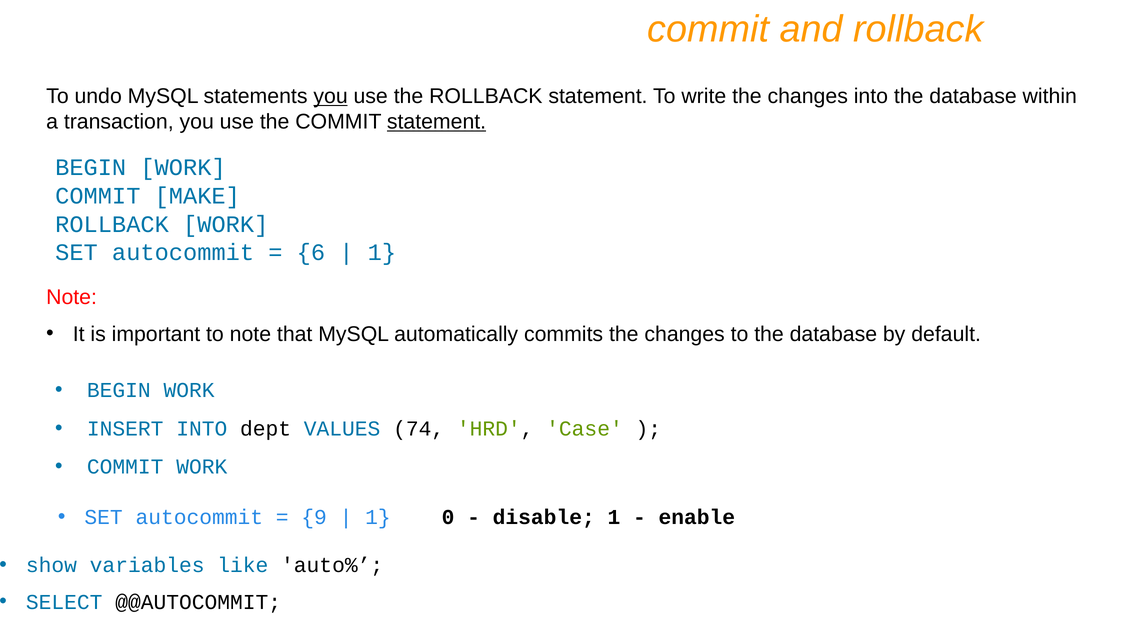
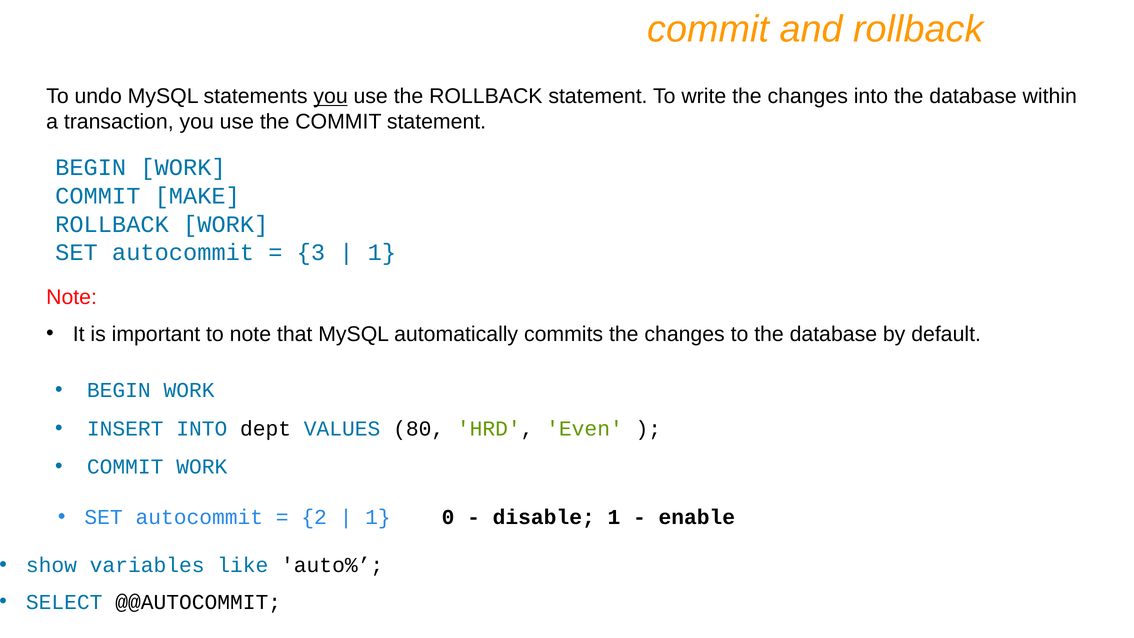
statement underline: present -> none (437, 122)
6: 6 -> 3 (311, 253)
74: 74 -> 80 (419, 429)
Case: Case -> Even (584, 429)
9: 9 -> 2 (314, 517)
